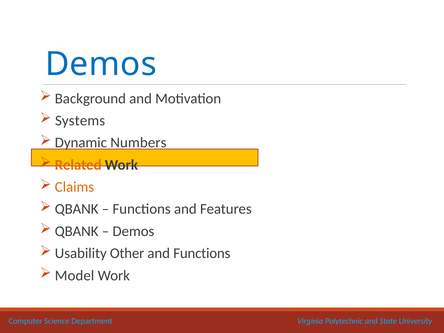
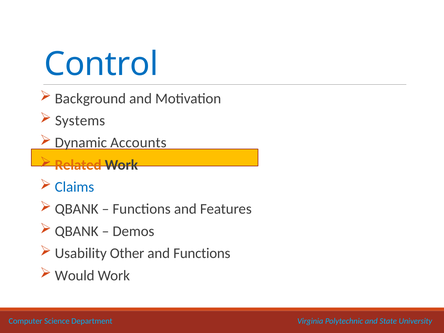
Demos: Demos -> Control (101, 64)
Numbers: Numbers -> Accounts (138, 143)
Claims colour: orange -> blue (74, 187)
Model: Model -> Would (75, 275)
